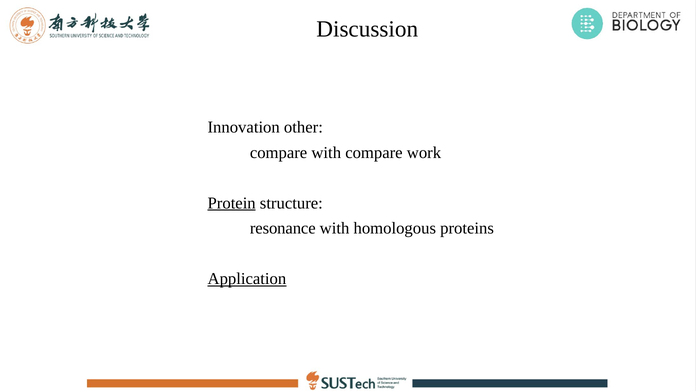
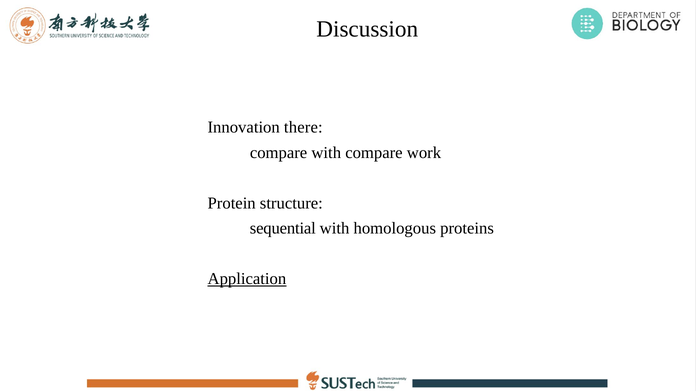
other: other -> there (303, 128)
Protein underline: present -> none (232, 203)
resonance: resonance -> sequential (283, 229)
